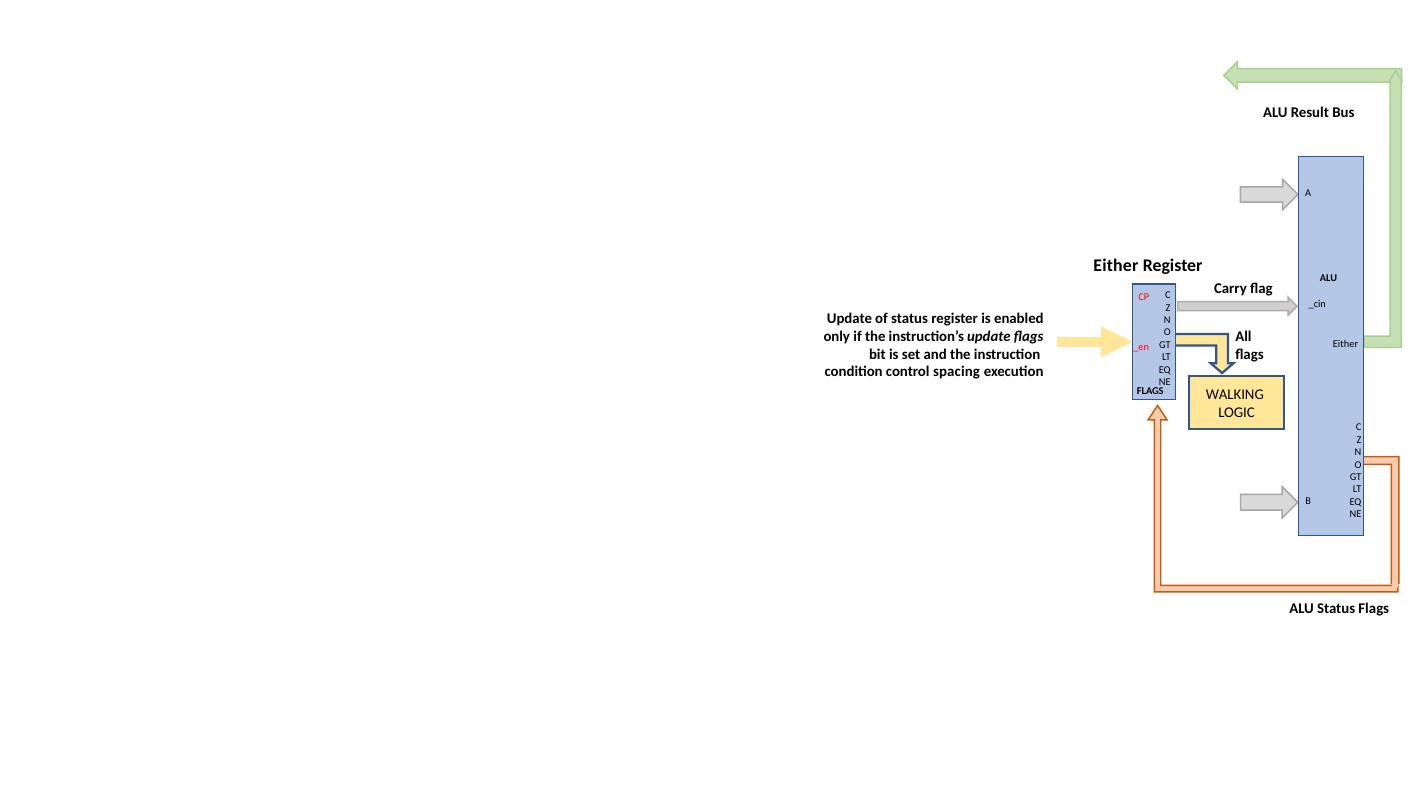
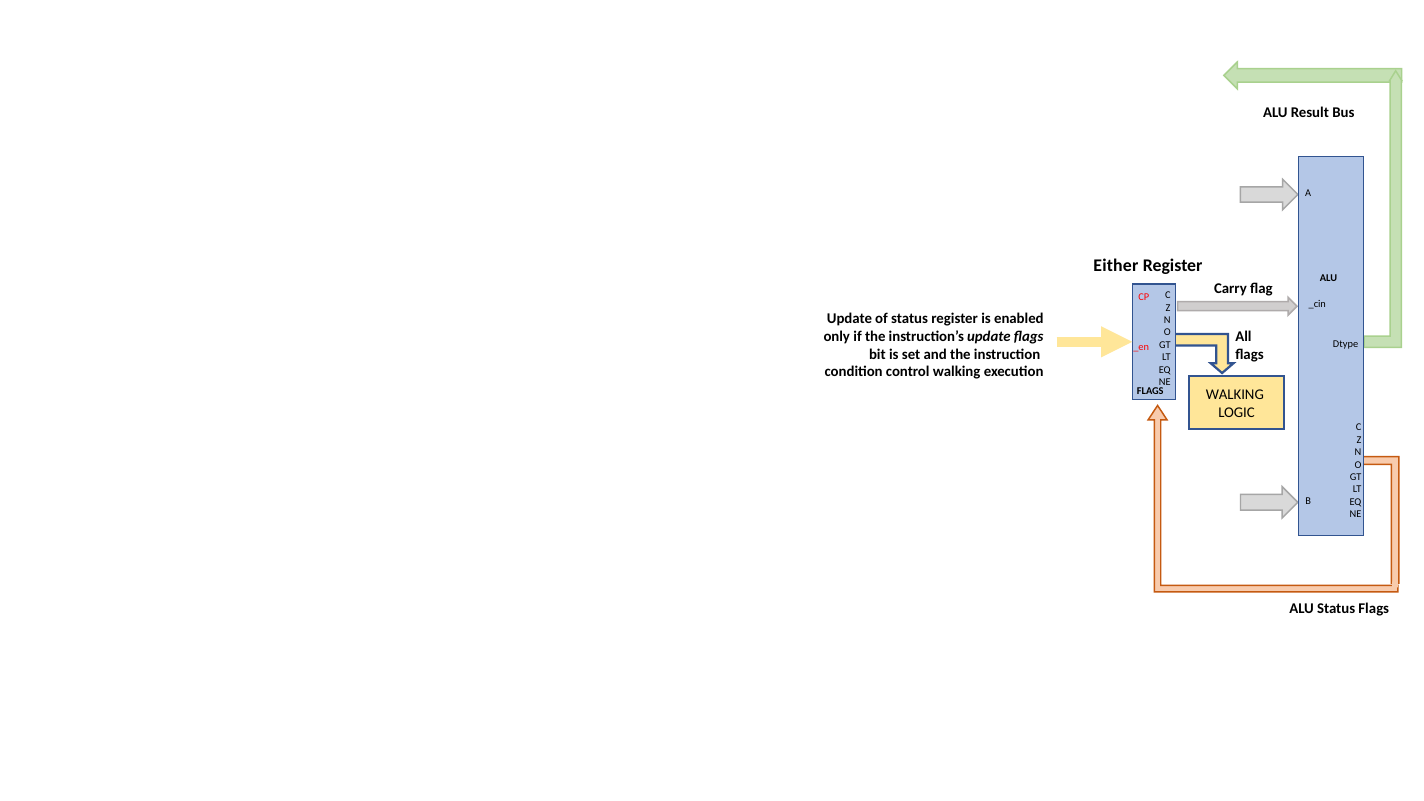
Either: Either -> Dtype (1346, 344)
control spacing: spacing -> walking (957, 372)
